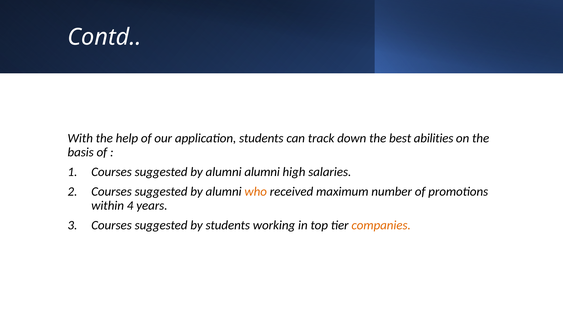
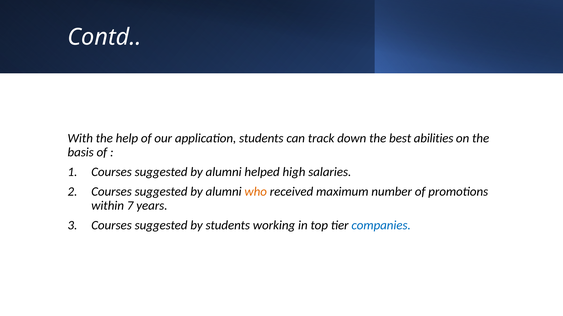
alumni alumni: alumni -> helped (262, 172)
4: 4 -> 7 (130, 206)
companies colour: orange -> blue (381, 226)
